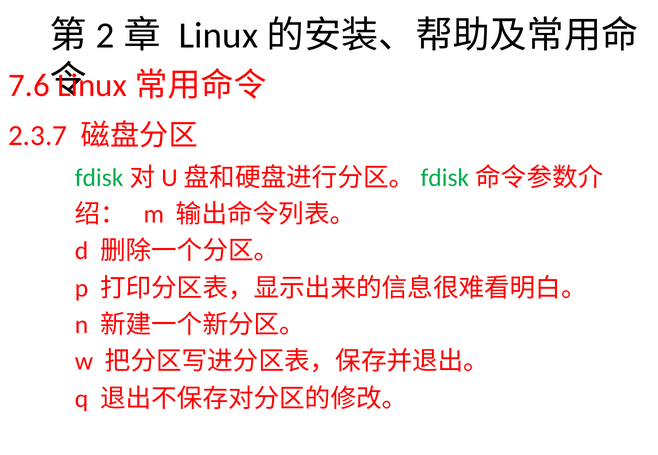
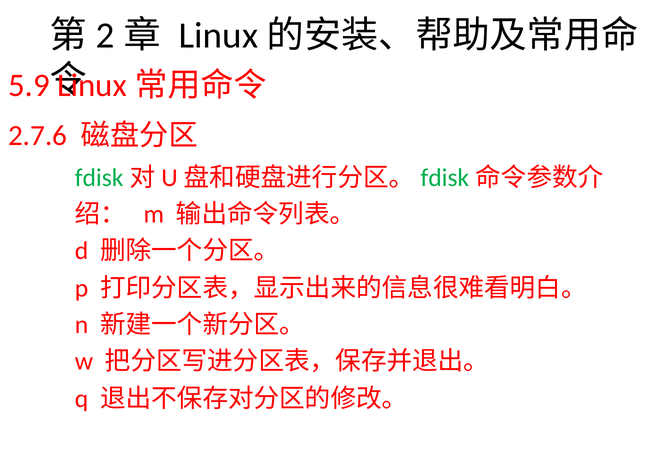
7.6: 7.6 -> 5.9 (29, 86)
2.3.7: 2.3.7 -> 2.7.6 (38, 136)
